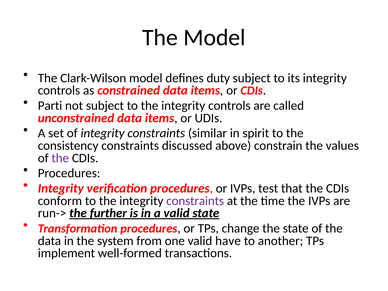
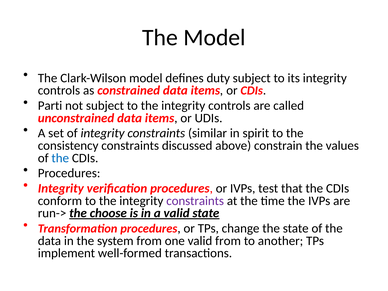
the colour: purple -> blue (60, 158)
further: further -> choose (108, 213)
valid have: have -> from (228, 241)
